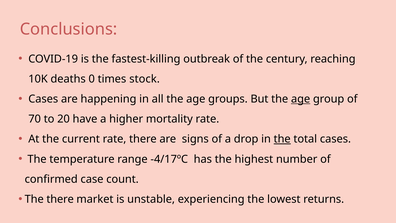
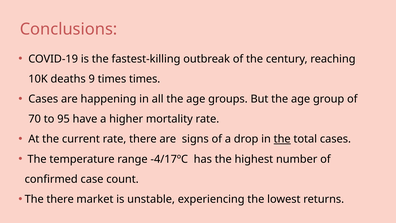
0: 0 -> 9 (92, 79)
times stock: stock -> times (145, 79)
age underline: present -> none (301, 99)
20: 20 -> 95 (63, 119)
